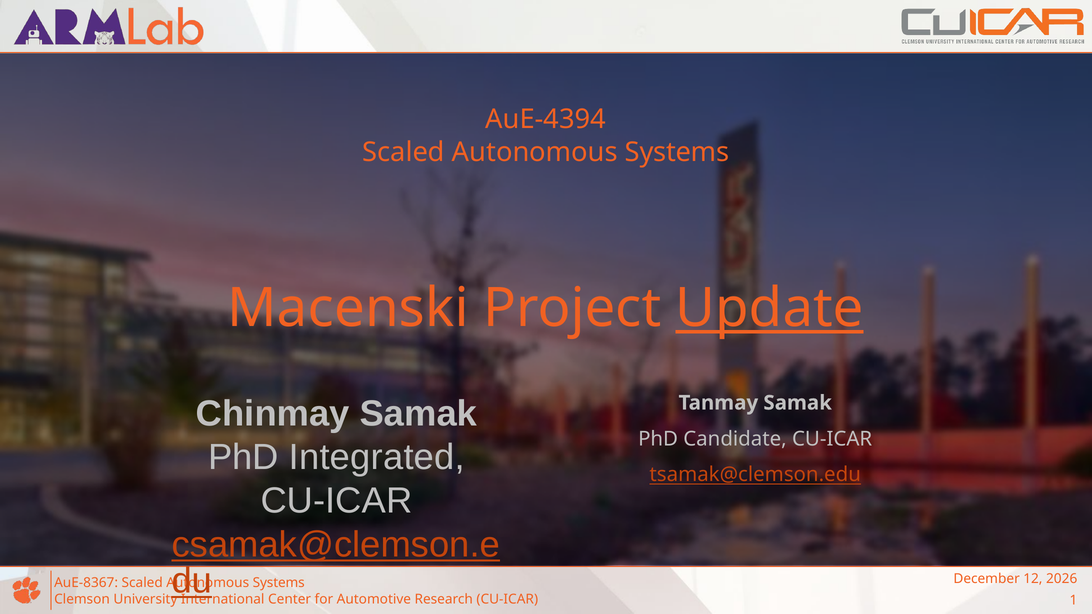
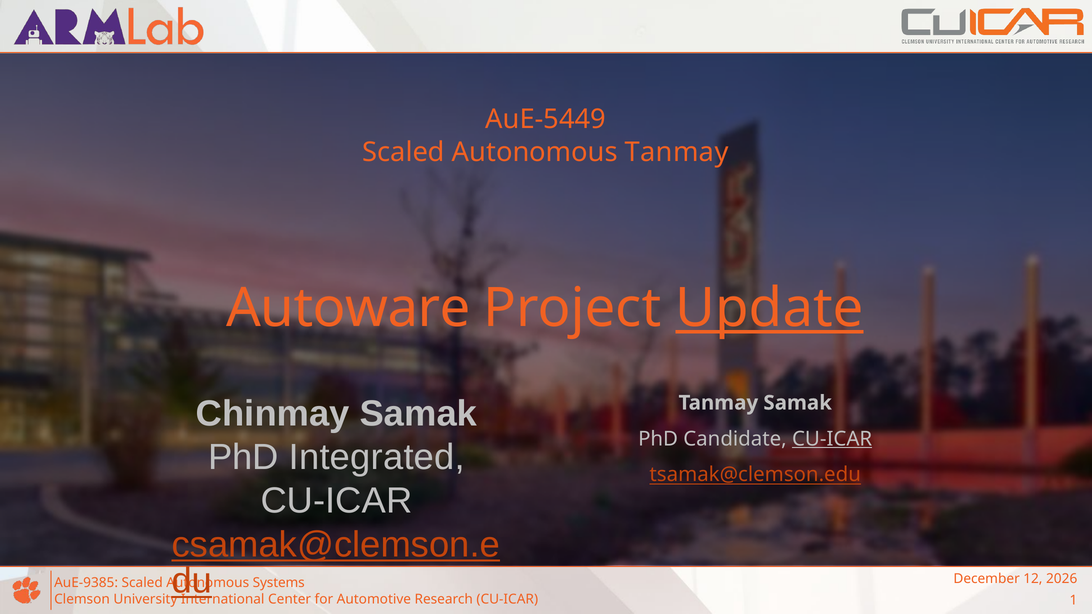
AuE-4394: AuE-4394 -> AuE-5449 (546, 119)
Systems: Systems -> Tanmay (677, 152)
Macenski: Macenski -> Autoware (348, 308)
CU-ICAR underline: none -> present (832, 439)
AuE-8367: AuE-8367 -> AuE-9385 (86, 583)
